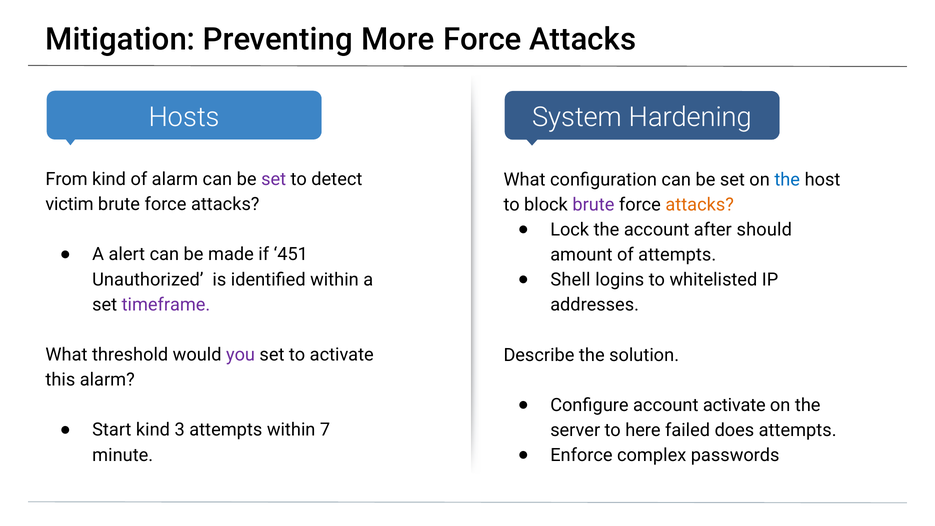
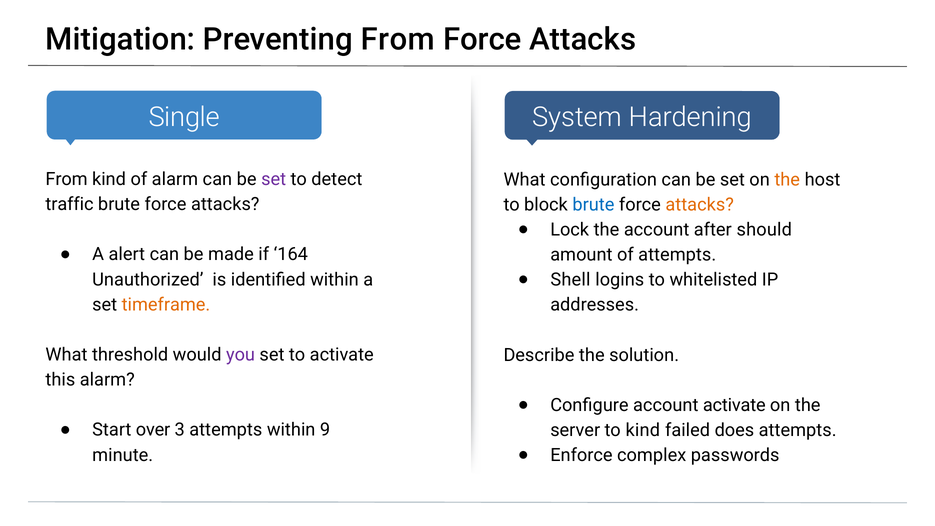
Preventing More: More -> From (398, 40)
Hosts: Hosts -> Single (184, 117)
the colour: blue -> orange (787, 180)
victim: victim -> traffic (70, 204)
brute colour: purple -> blue (593, 205)
451: 451 -> 164 (291, 254)
timeframe colour: purple -> orange (166, 305)
Start kind: kind -> over (153, 430)
7: 7 -> 9 (325, 430)
to here: here -> kind (643, 430)
